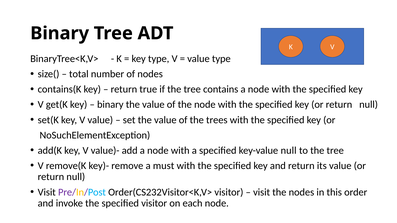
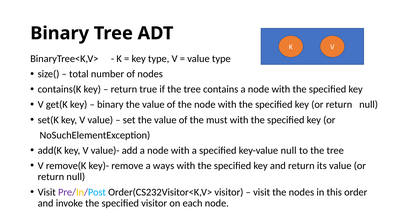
trees: trees -> must (217, 120)
must: must -> ways (164, 166)
